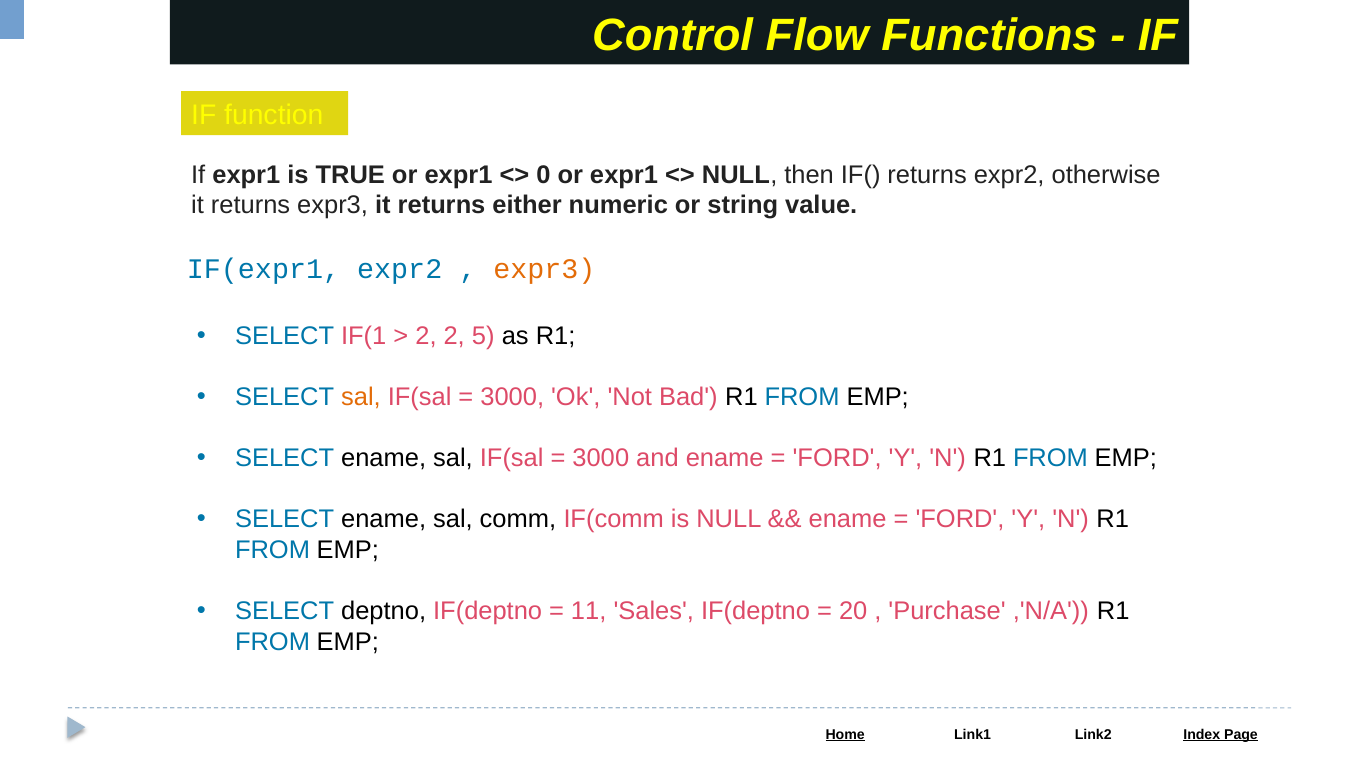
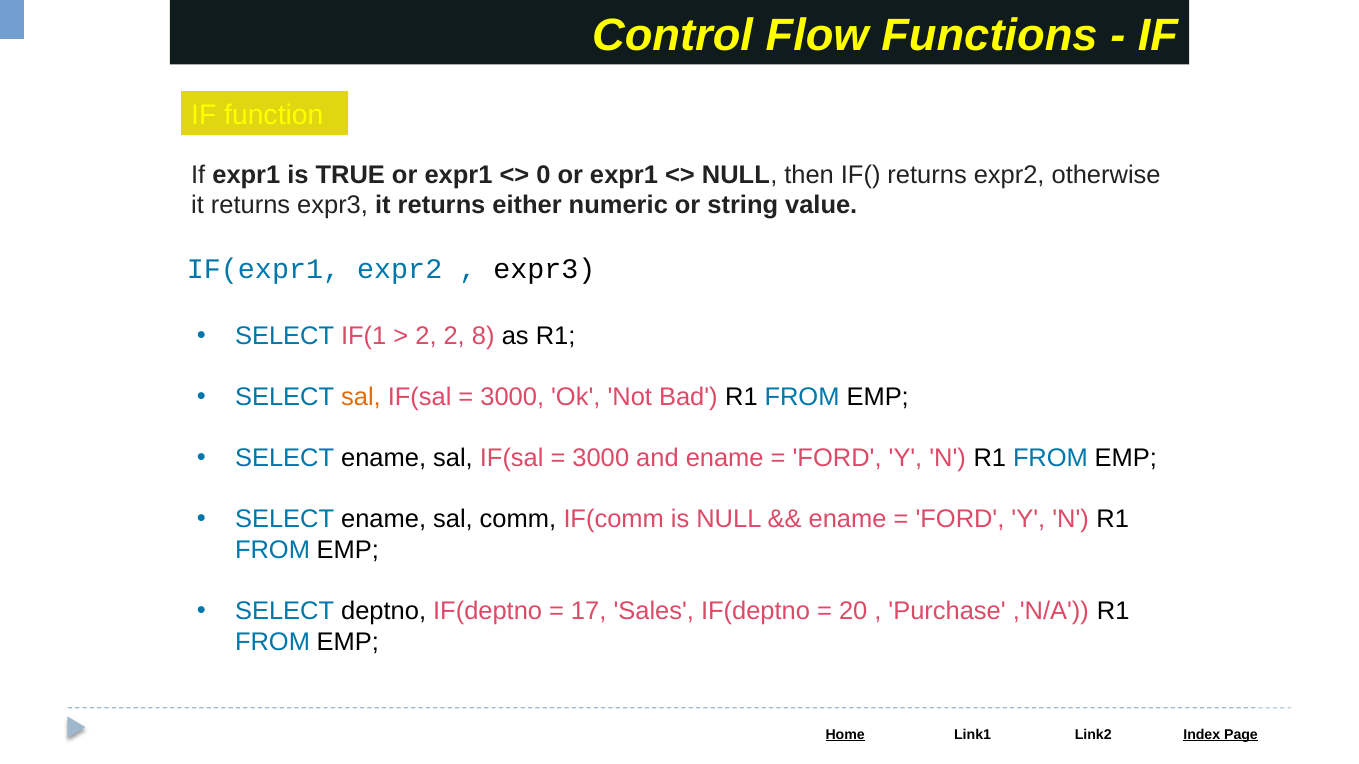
expr3 colour: orange -> black (544, 269)
5: 5 -> 8 (483, 336)
11: 11 -> 17 (589, 612)
